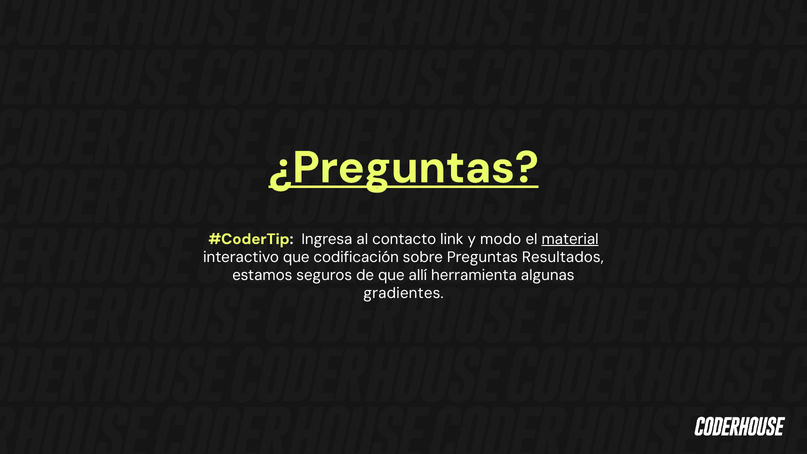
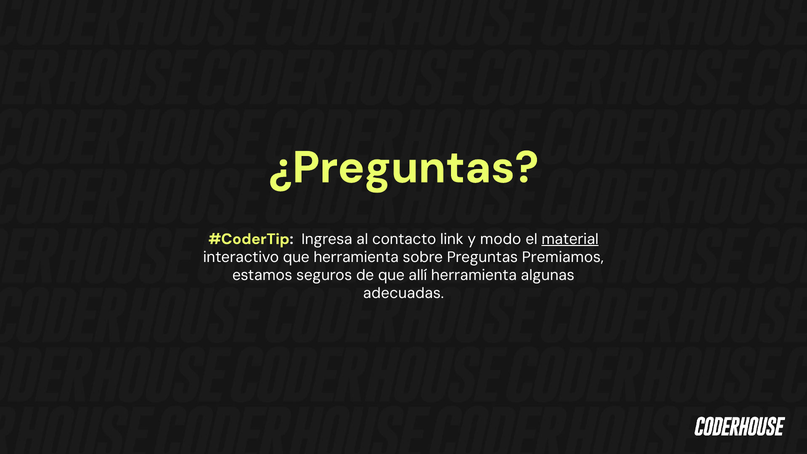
¿Preguntas underline: present -> none (404, 168)
que codificación: codificación -> herramienta (356, 257)
Resultados: Resultados -> Premiamos (563, 257)
gradientes: gradientes -> adecuadas (404, 293)
